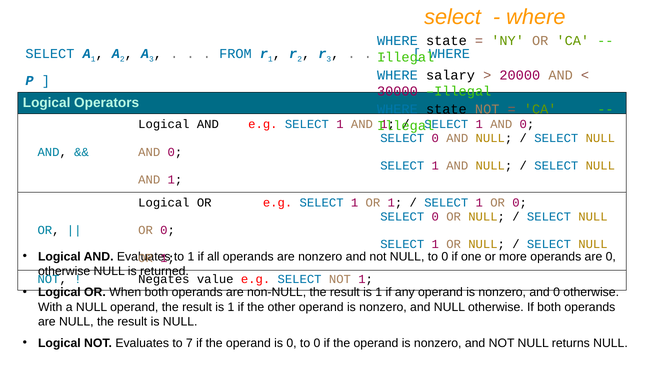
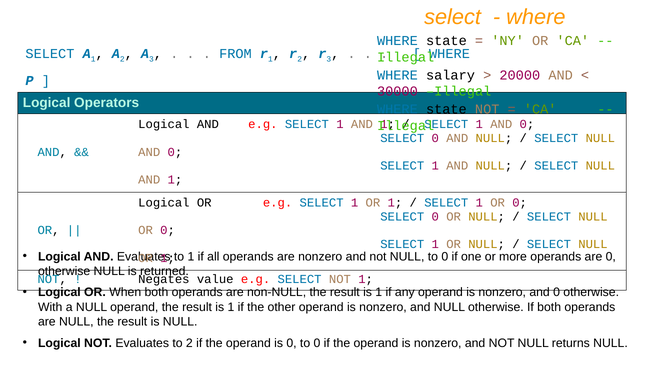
to 7: 7 -> 2 (189, 343)
